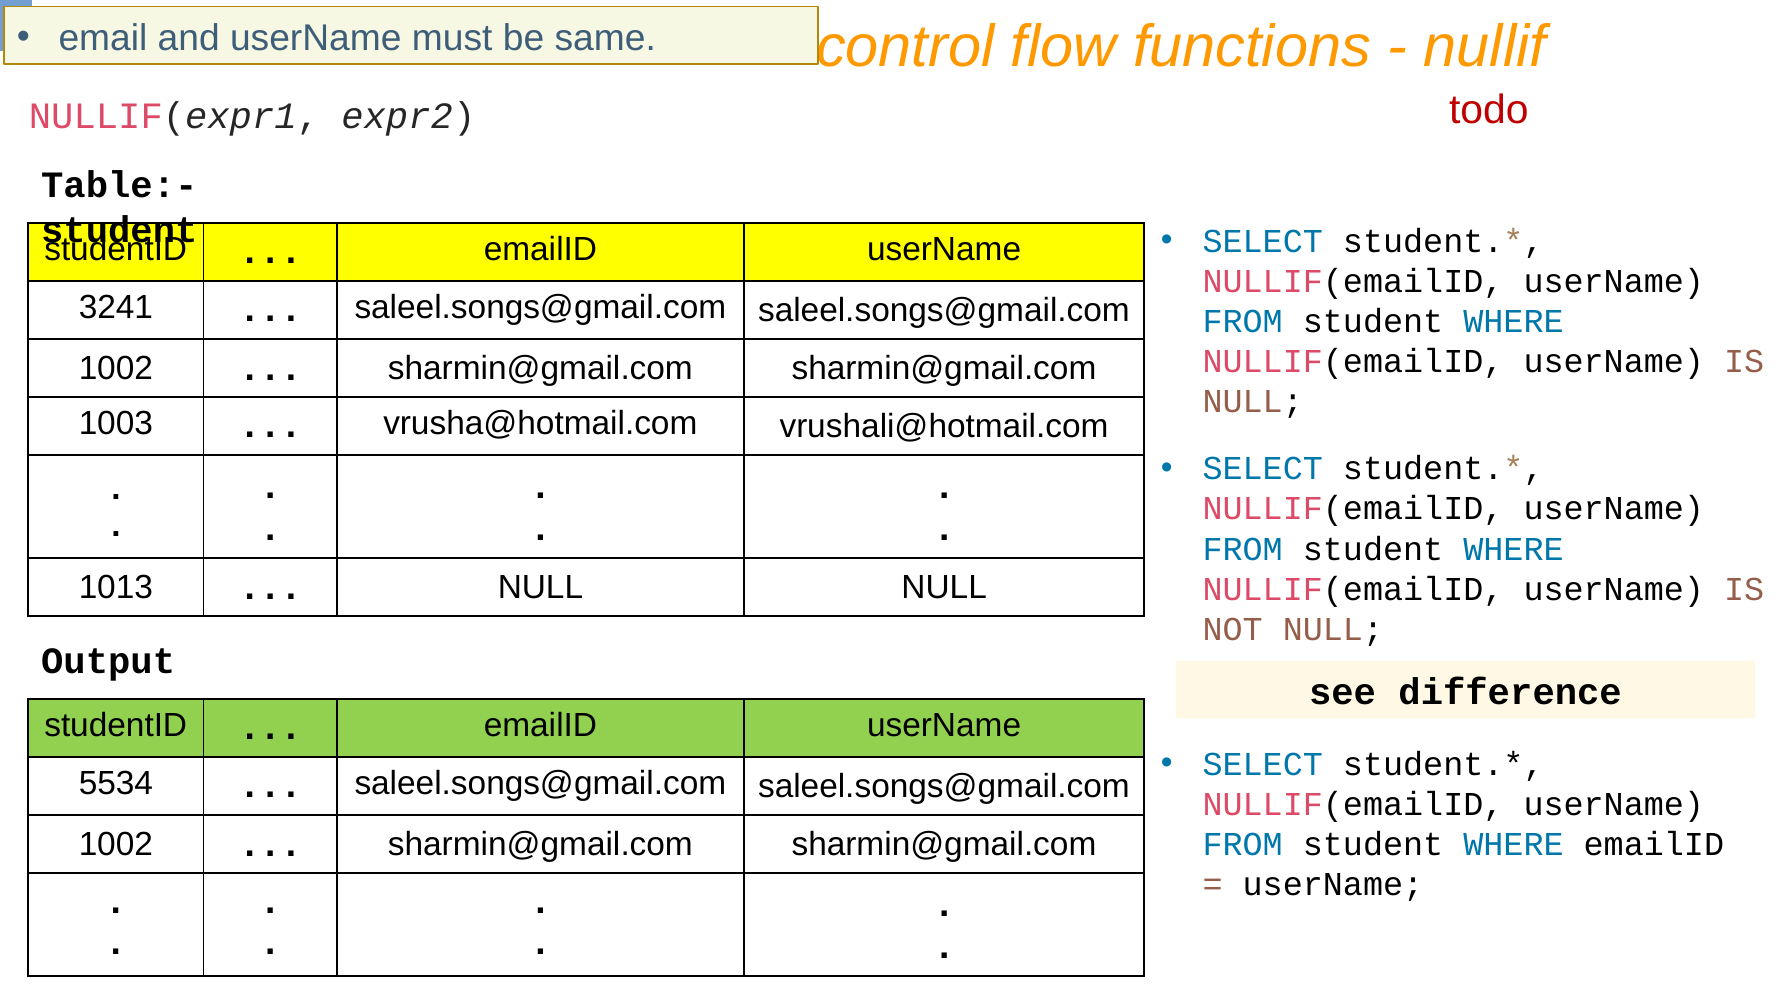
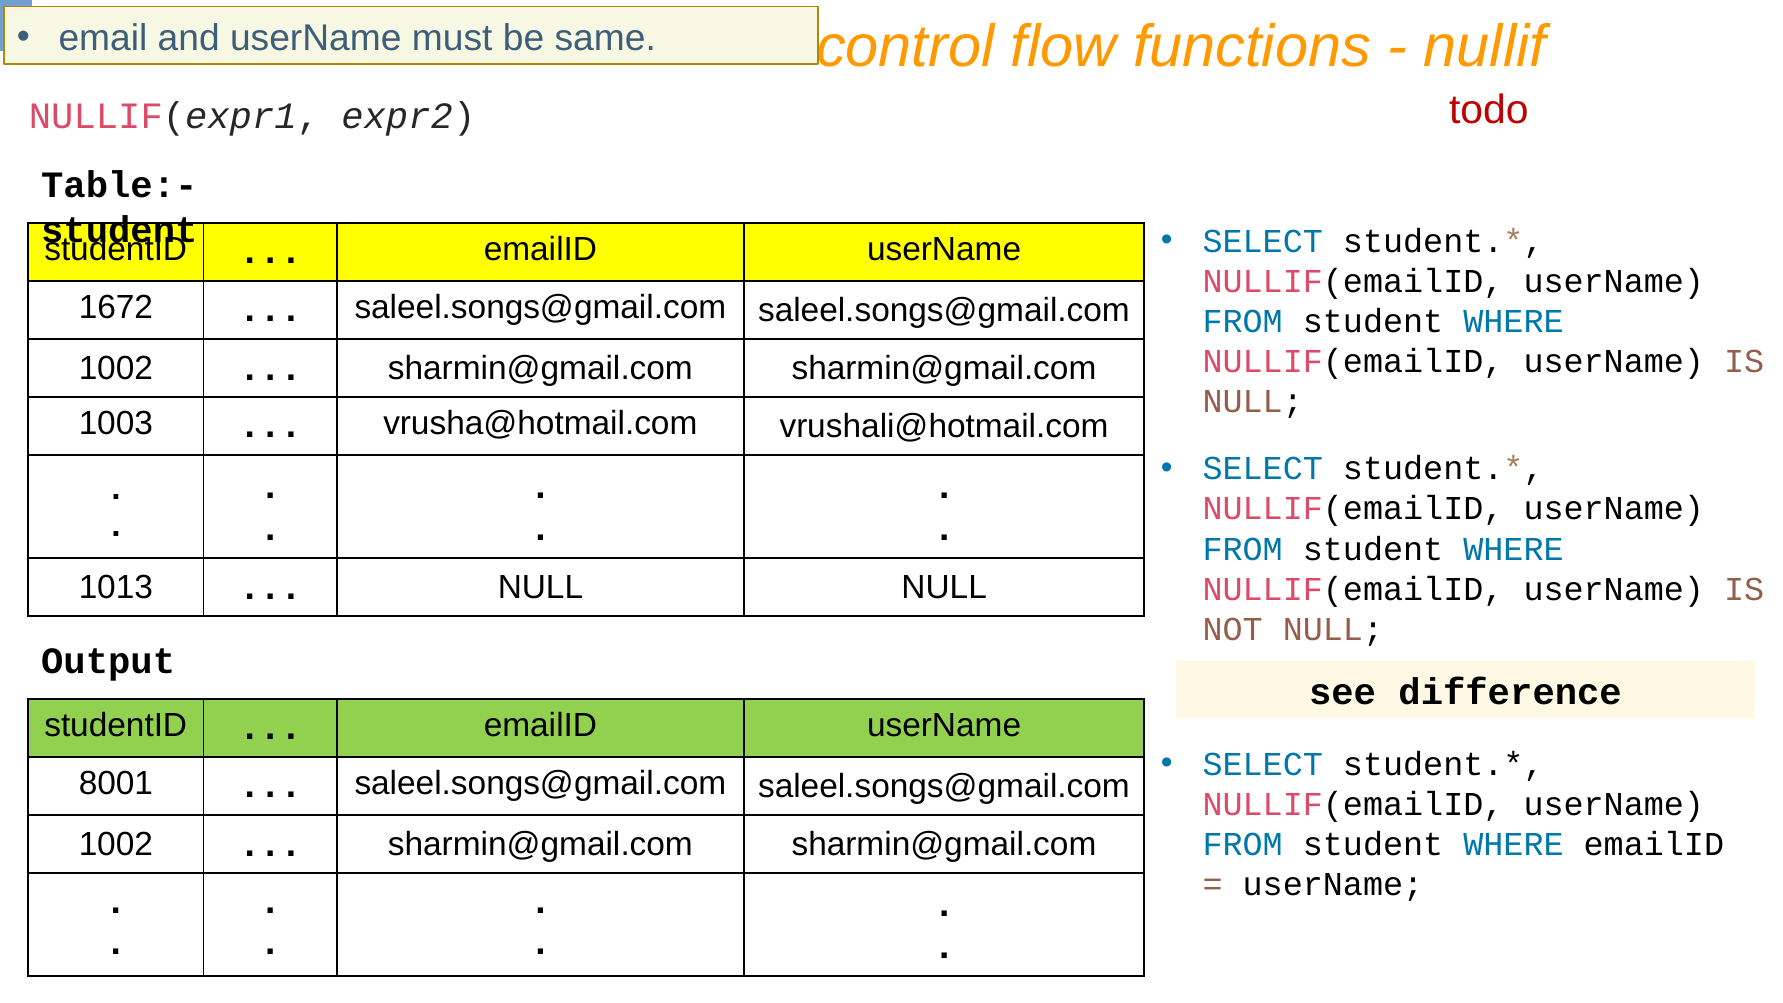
3241: 3241 -> 1672 (116, 307)
5534: 5534 -> 8001 (116, 783)
